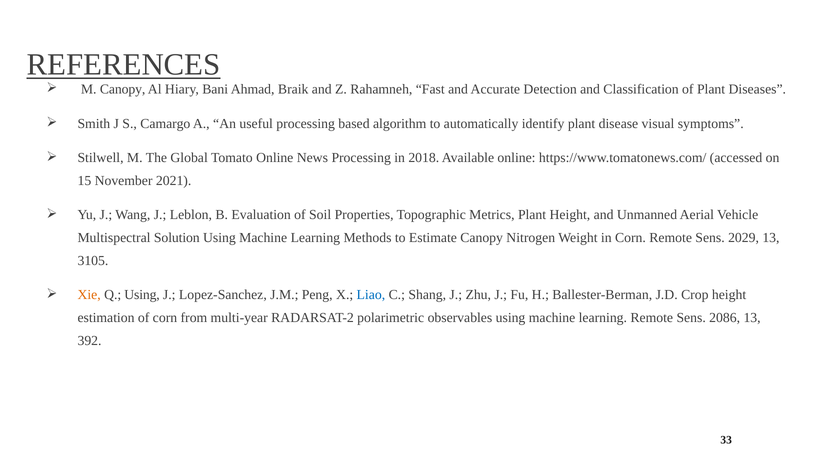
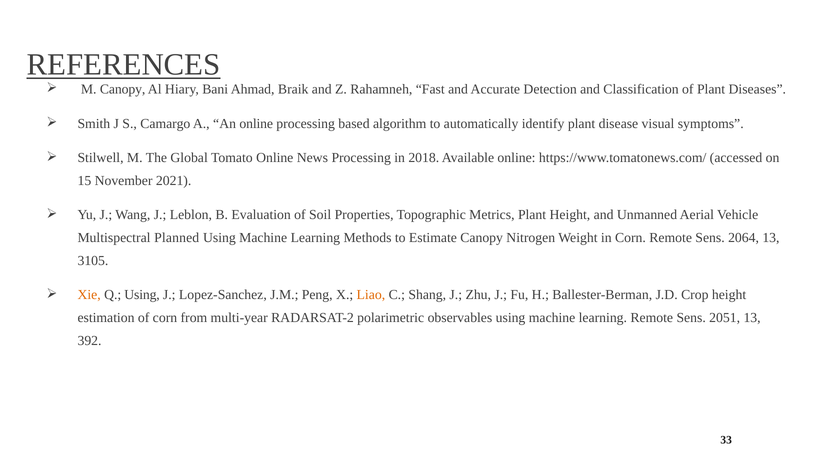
An useful: useful -> online (256, 124)
Solution: Solution -> Planned (177, 238)
2029: 2029 -> 2064 (744, 238)
Liao colour: blue -> orange (371, 295)
2086: 2086 -> 2051 (725, 318)
